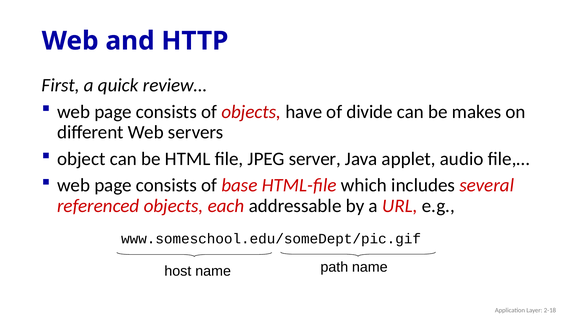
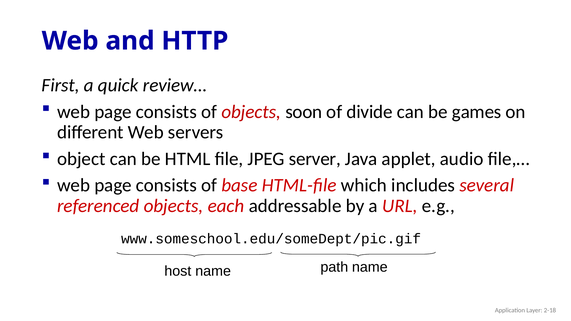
have: have -> soon (304, 112)
makes: makes -> games (477, 112)
